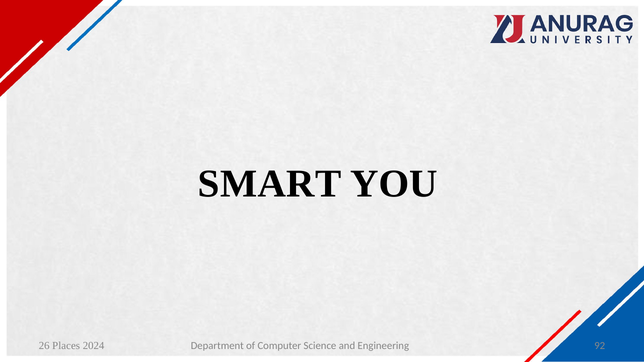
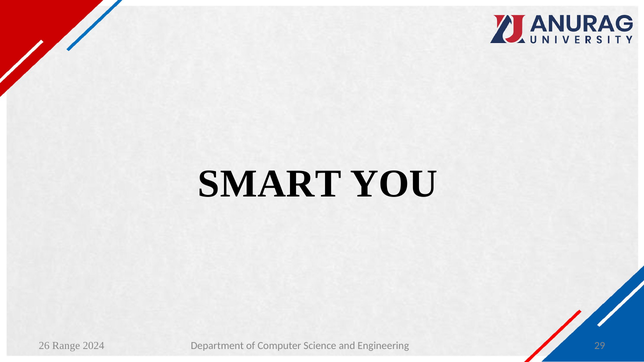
Places: Places -> Range (66, 346)
92: 92 -> 29 (600, 346)
